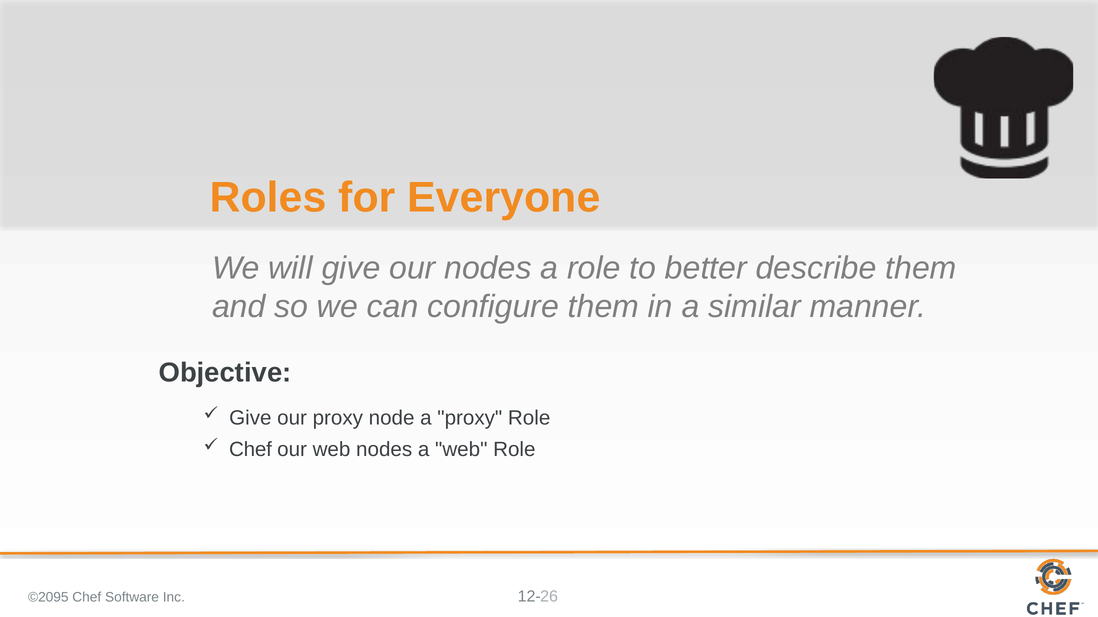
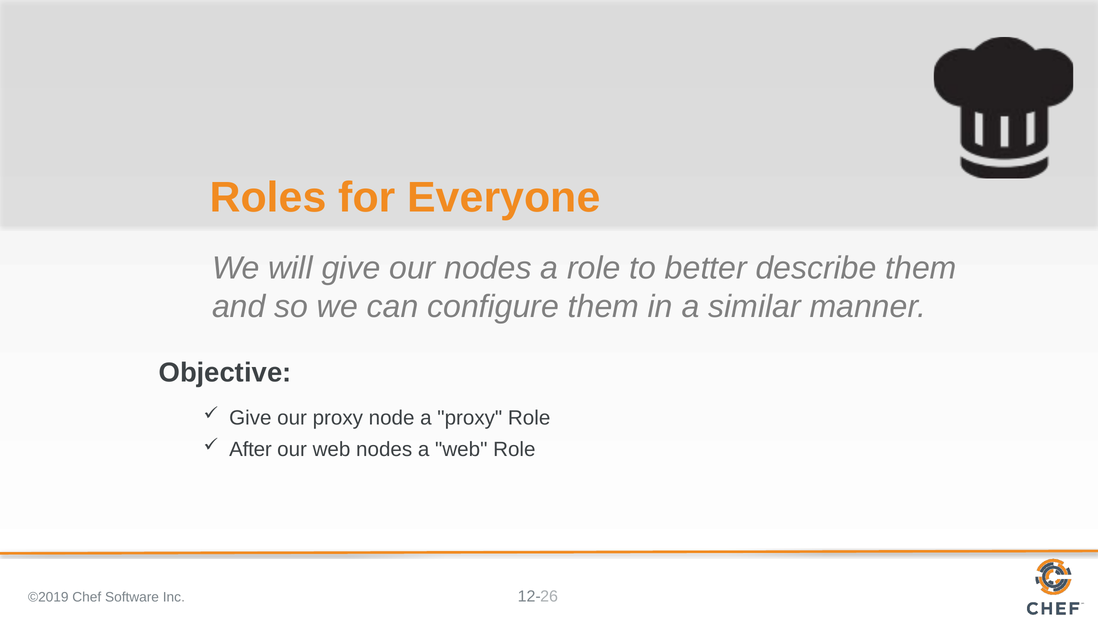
Chef: Chef -> After (250, 450)
©2095: ©2095 -> ©2019 (48, 598)
